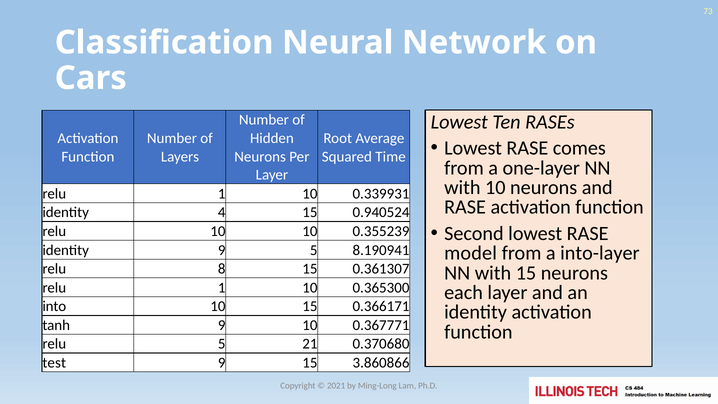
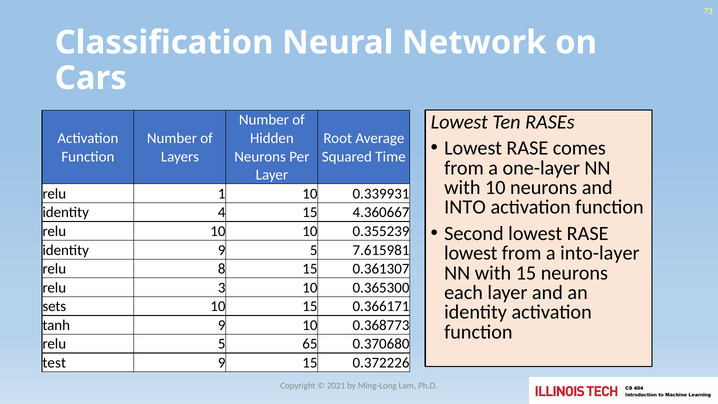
RASE: RASE -> INTO (465, 207)
0.940524: 0.940524 -> 4.360667 (381, 212)
8.190941: 8.190941 -> 7.615981 (381, 250)
model: model -> lowest (471, 253)
1: 1 -> 3 (222, 288)
into: into -> sets (54, 306)
0.367771: 0.367771 -> 0.368773 (381, 325)
21: 21 -> 65 (310, 344)
3.860866: 3.860866 -> 0.372226 (381, 363)
